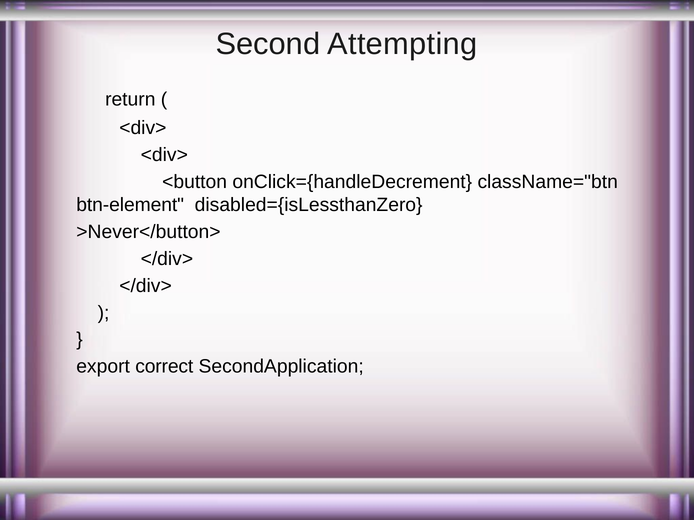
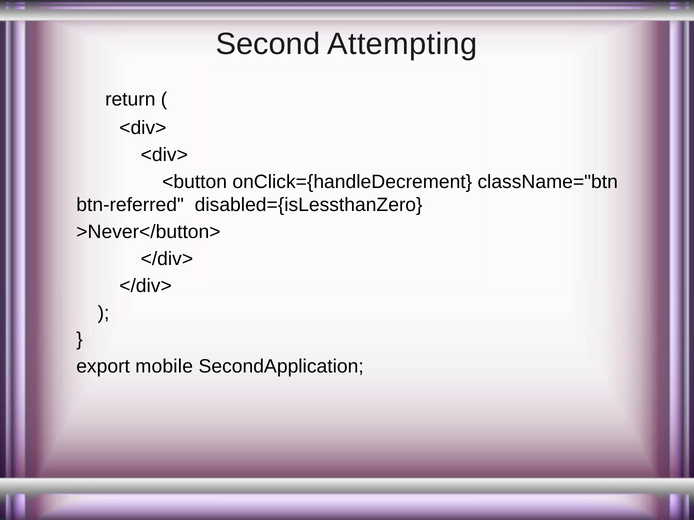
btn-element: btn-element -> btn-referred (130, 205)
correct: correct -> mobile (164, 367)
